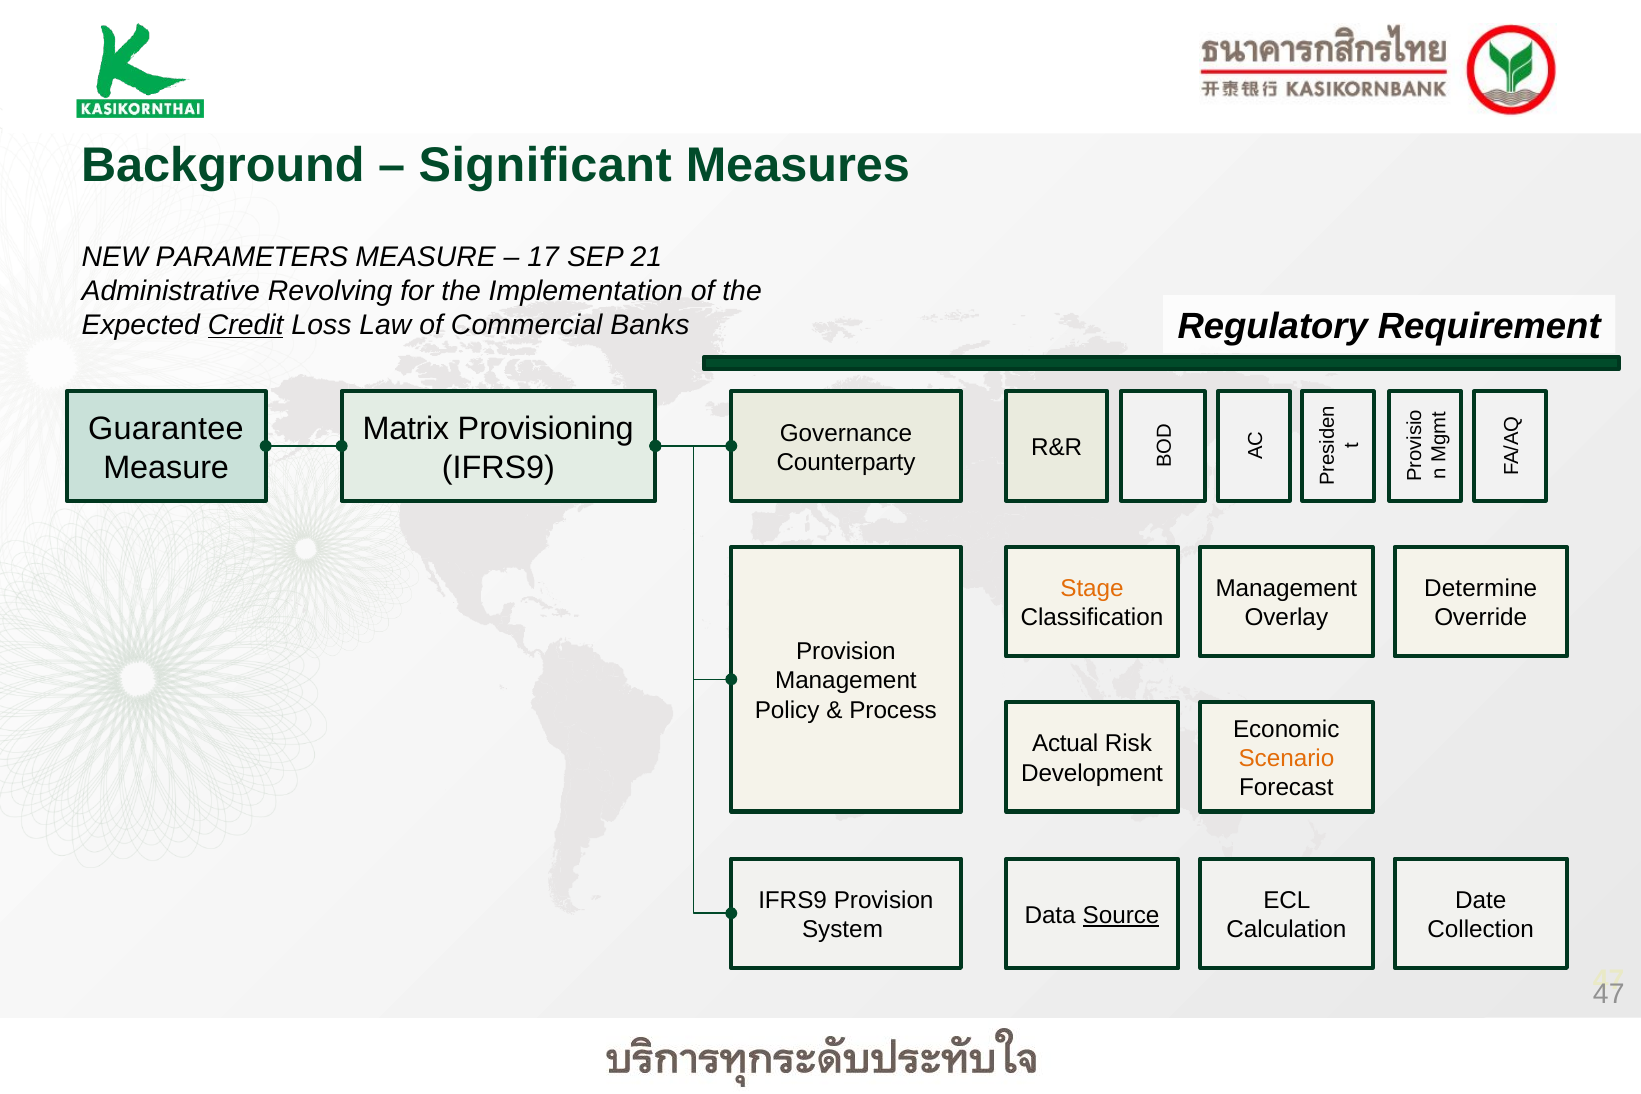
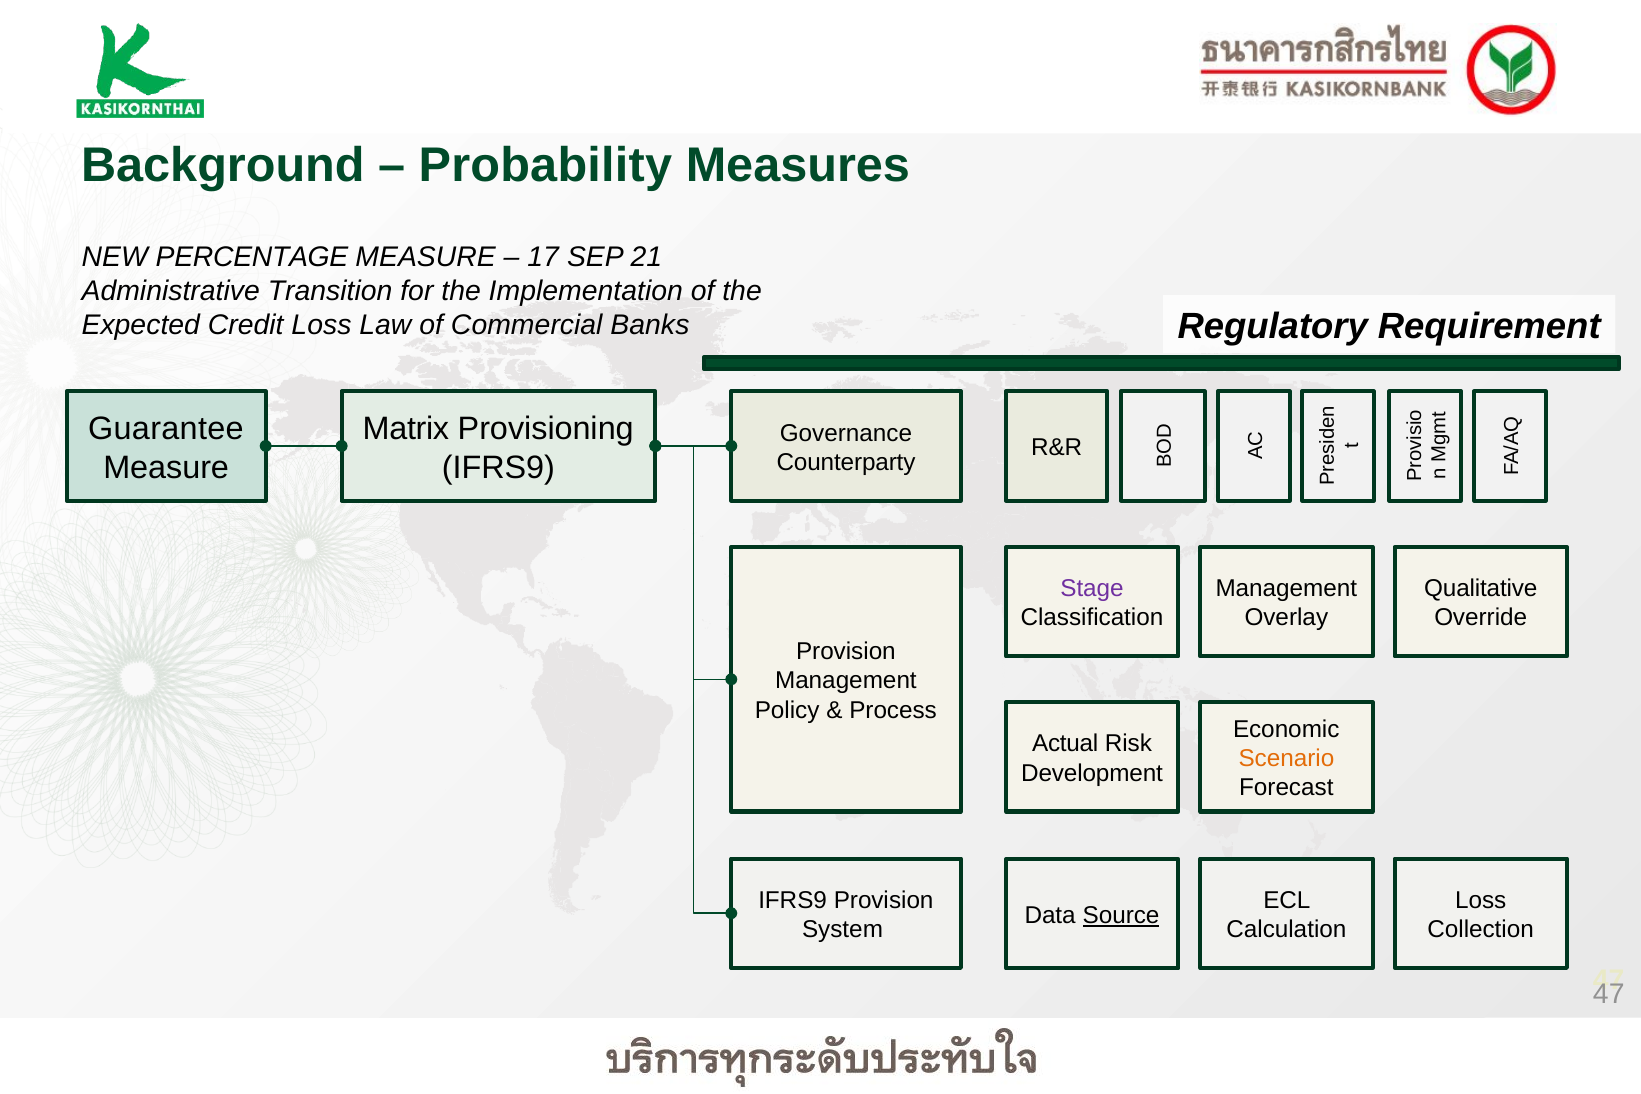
Significant: Significant -> Probability (545, 166)
PARAMETERS: PARAMETERS -> PERCENTAGE (252, 257)
Revolving: Revolving -> Transition (330, 291)
Credit underline: present -> none (246, 325)
Stage colour: orange -> purple (1092, 589)
Determine: Determine -> Qualitative (1481, 589)
Date: Date -> Loss (1481, 900)
